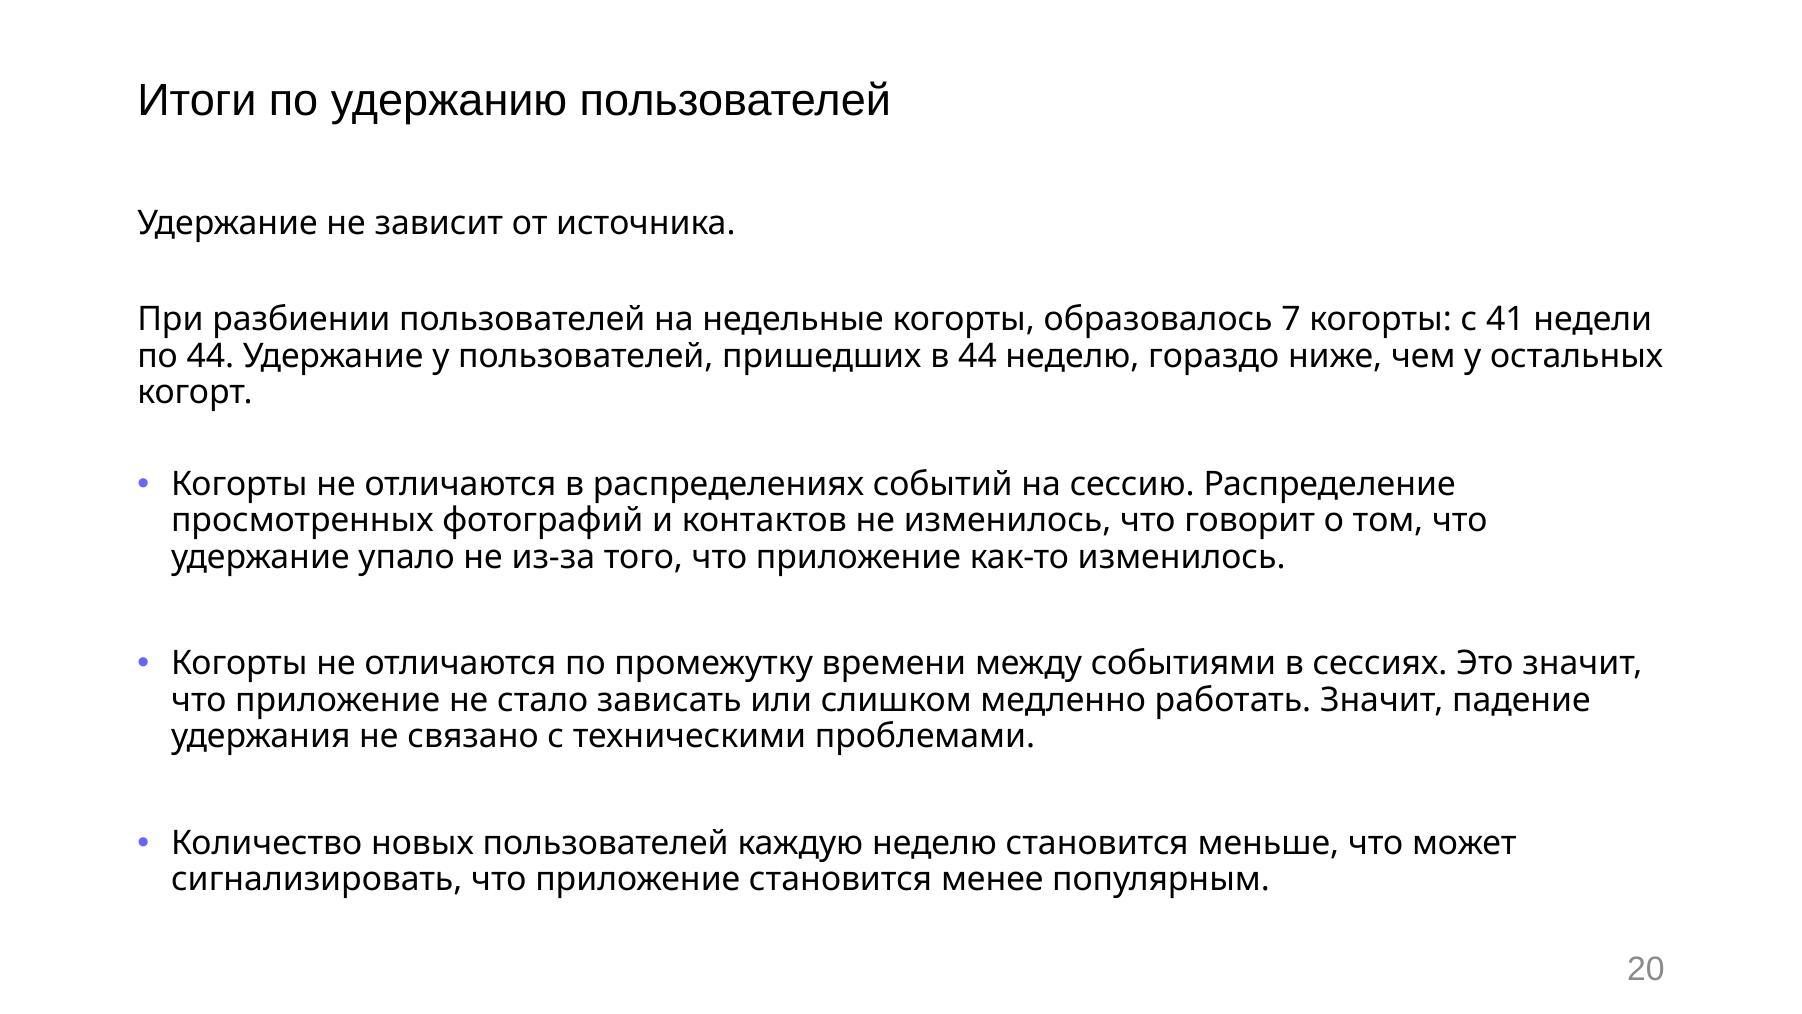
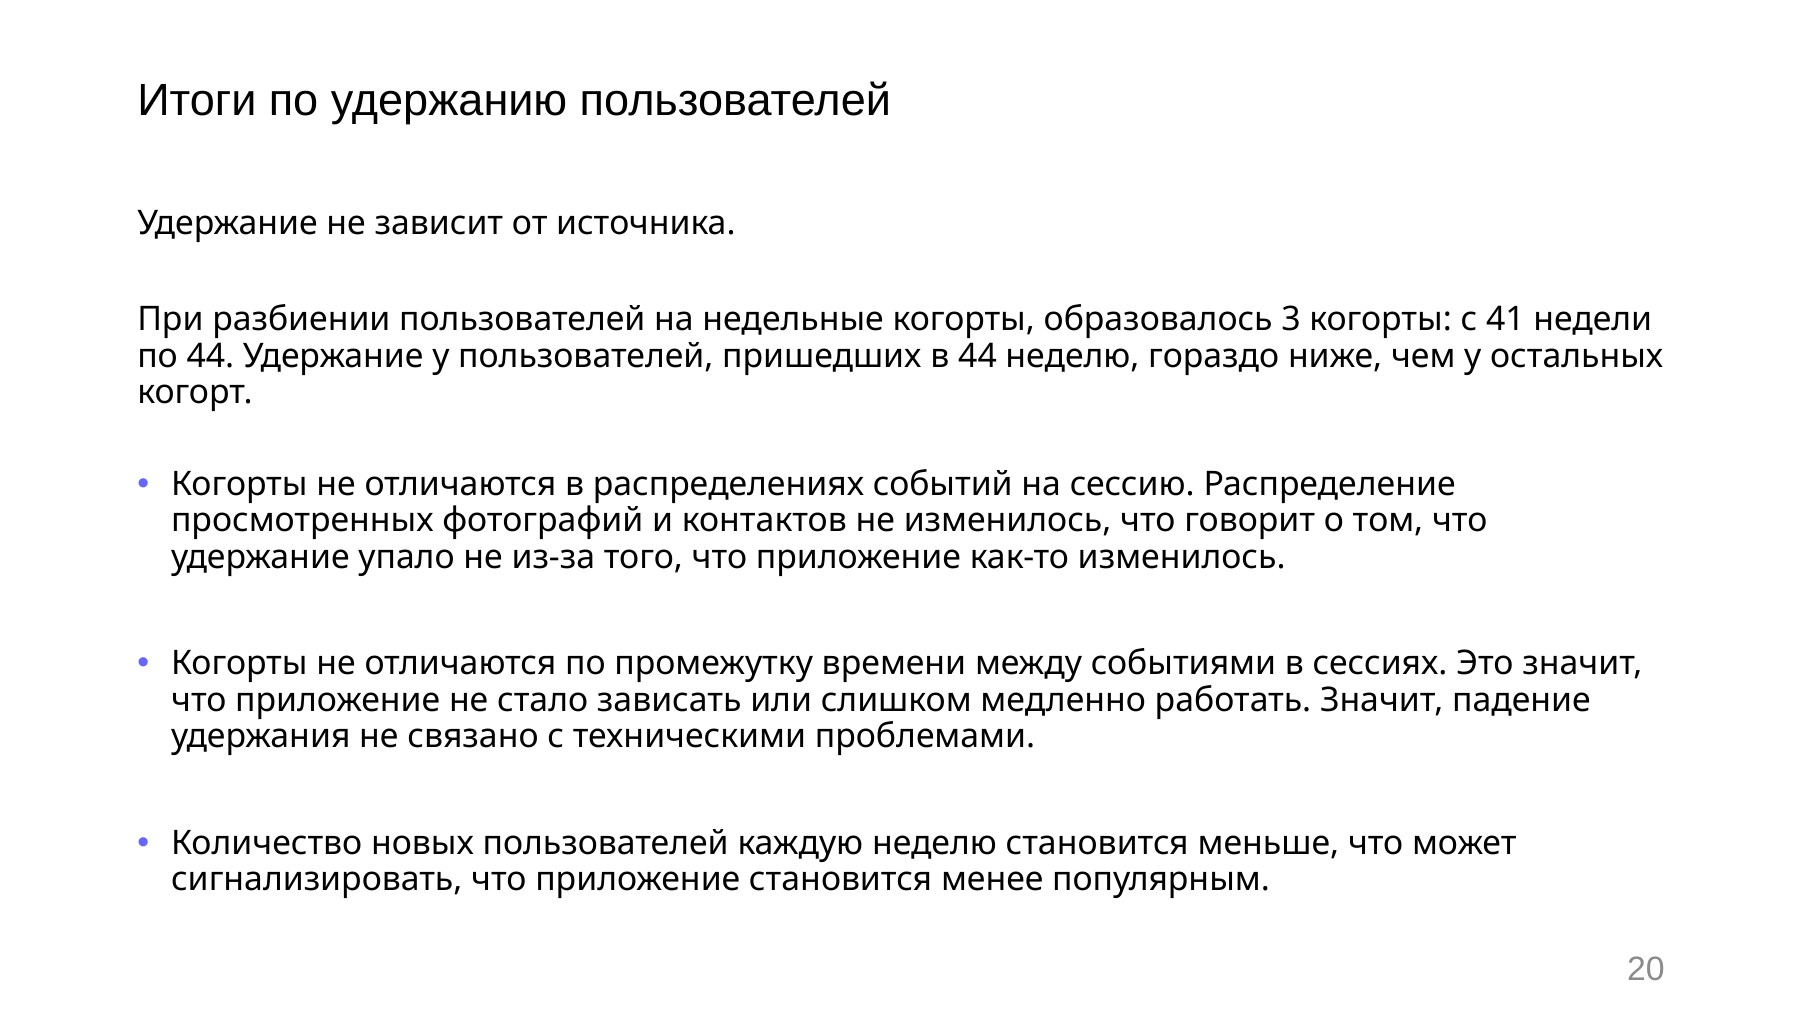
7: 7 -> 3 (1291, 319)
